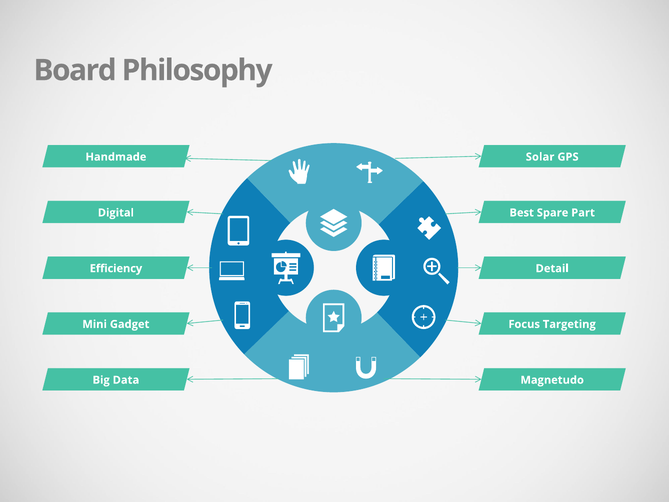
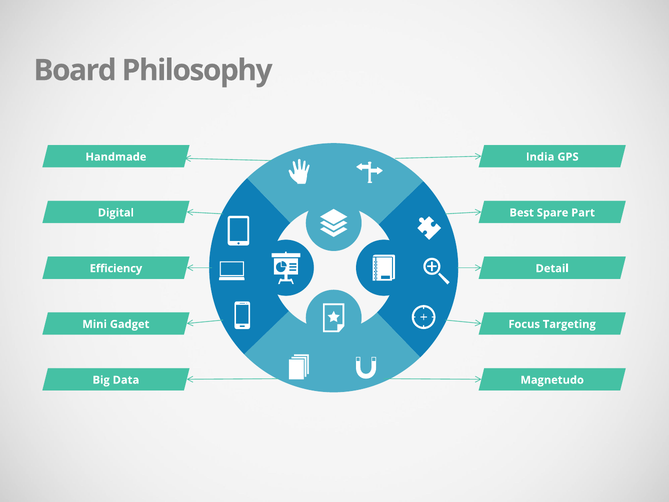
Solar: Solar -> India (540, 157)
